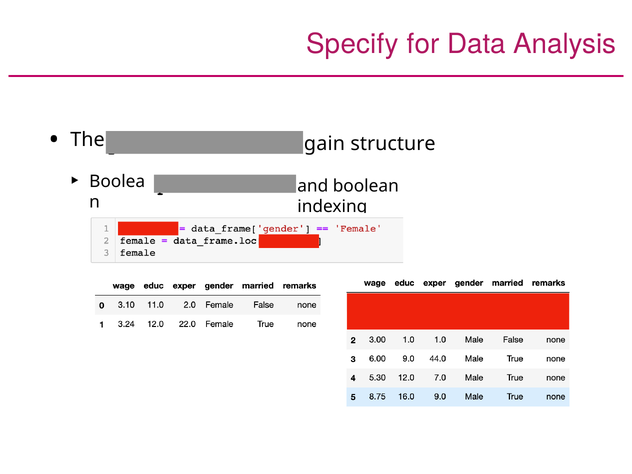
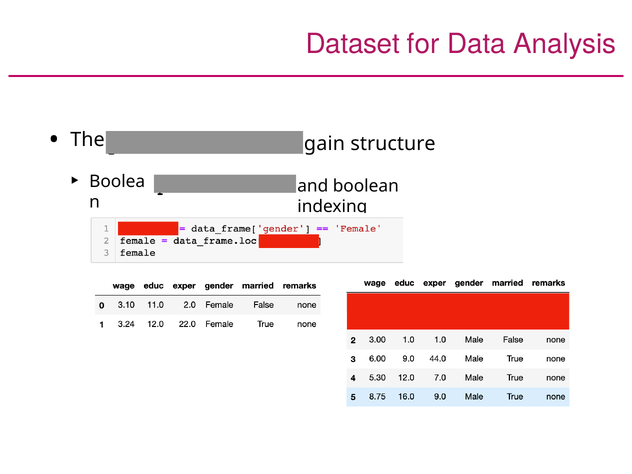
Specify: Specify -> Dataset (353, 44)
